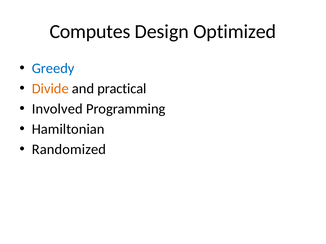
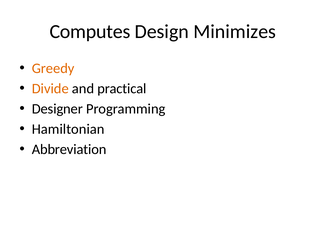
Optimized: Optimized -> Minimizes (235, 32)
Greedy colour: blue -> orange (53, 68)
Involved: Involved -> Designer (57, 109)
Randomized: Randomized -> Abbreviation (69, 150)
